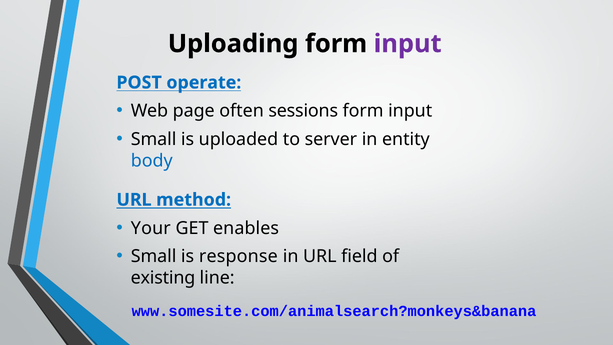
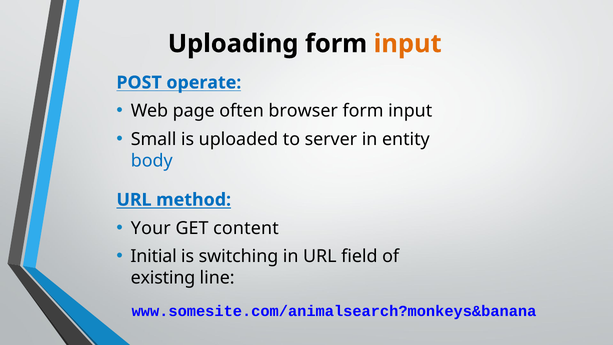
input colour: purple -> orange (408, 44)
sessions: sessions -> browser (303, 111)
enables: enables -> content (246, 228)
Small: Small -> Initial (154, 256)
response: response -> switching (239, 256)
